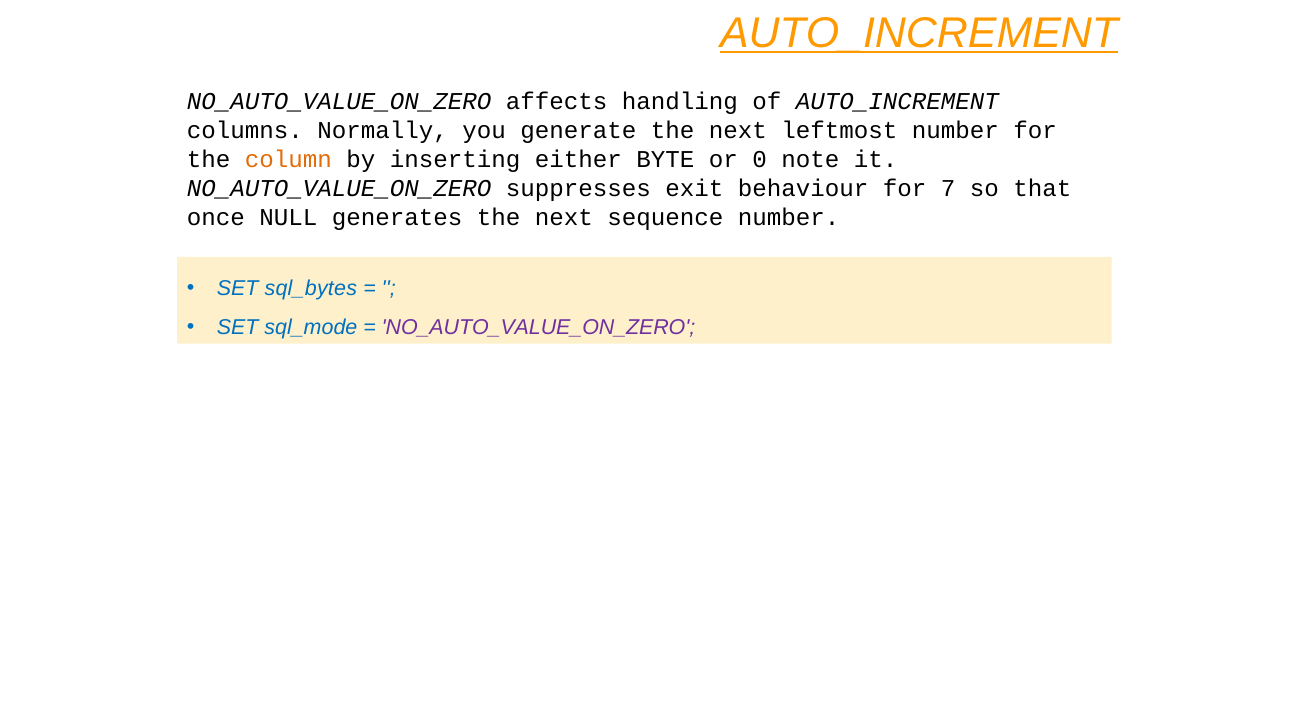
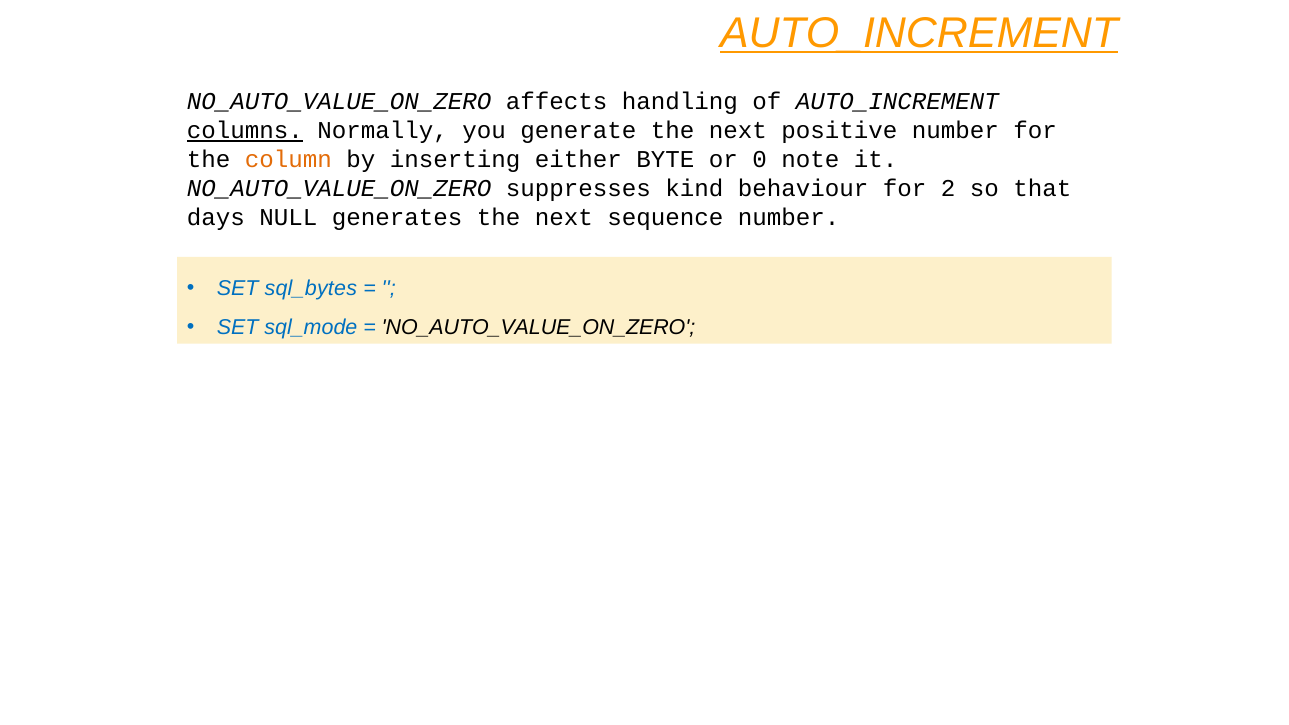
columns underline: none -> present (245, 130)
leftmost: leftmost -> positive (839, 130)
exit: exit -> kind (694, 188)
7: 7 -> 2 (948, 188)
once: once -> days (216, 217)
NO_AUTO_VALUE_ON_ZERO colour: purple -> black (538, 327)
